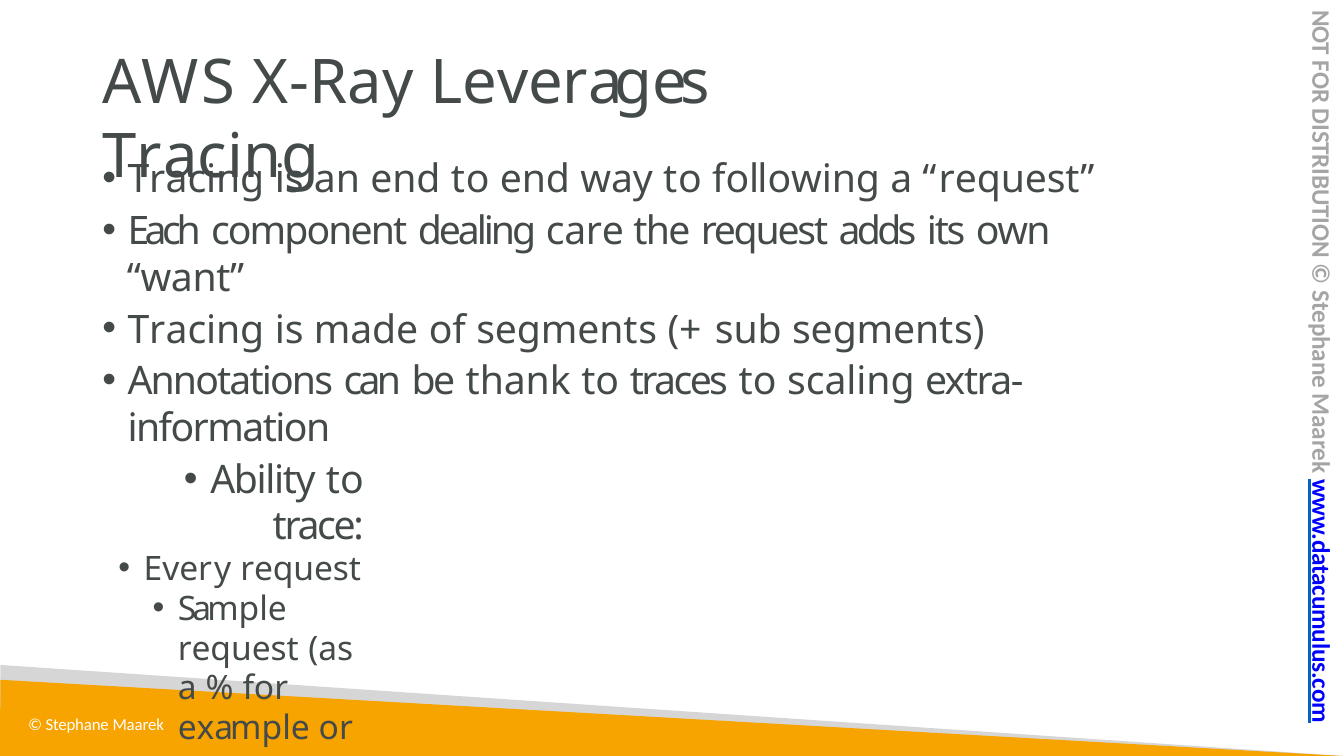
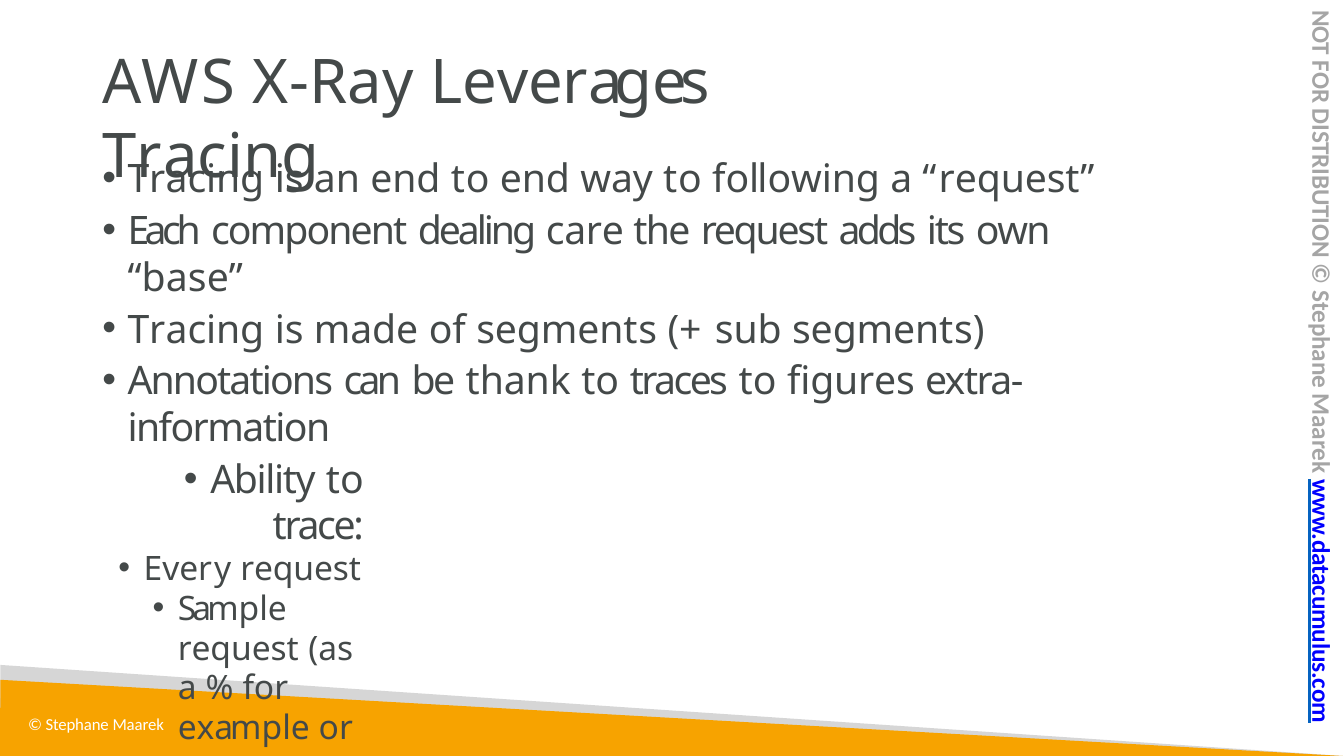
want: want -> base (185, 278)
scaling: scaling -> figures (851, 382)
